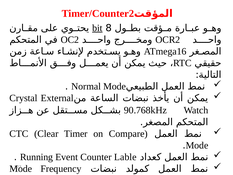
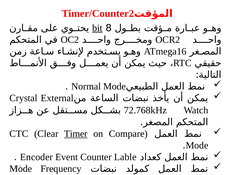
90.768kHz: 90.768kHz -> 72.768kHz (145, 110)
Timer underline: none -> present (76, 134)
Running: Running -> Encoder (36, 157)
